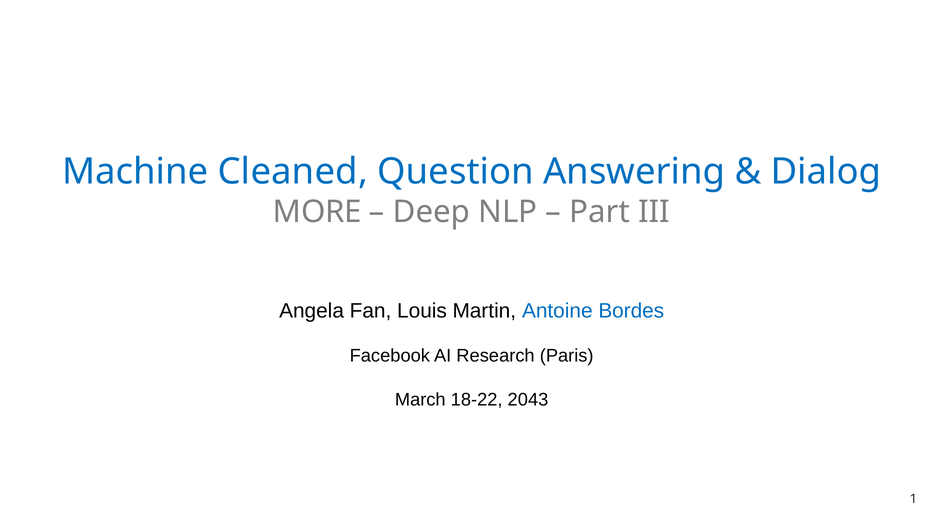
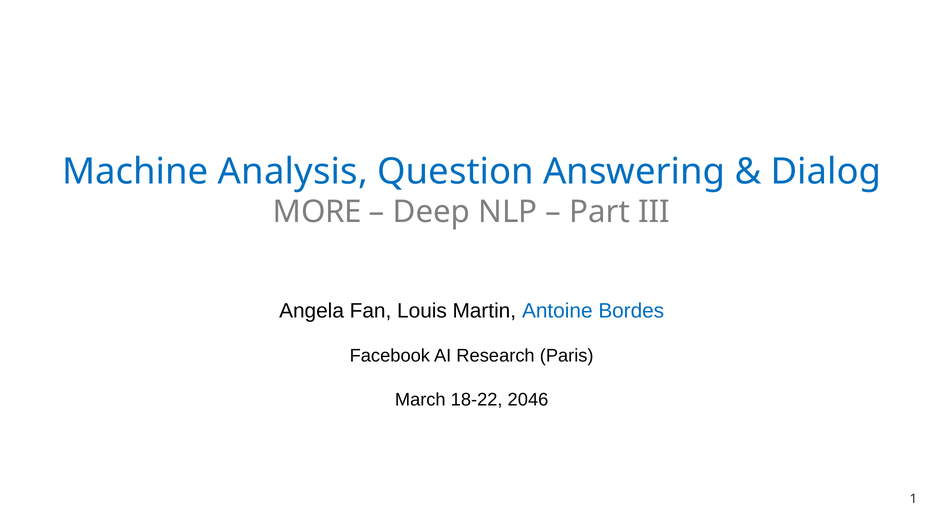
Cleaned: Cleaned -> Analysis (293, 172)
2043: 2043 -> 2046 (528, 400)
